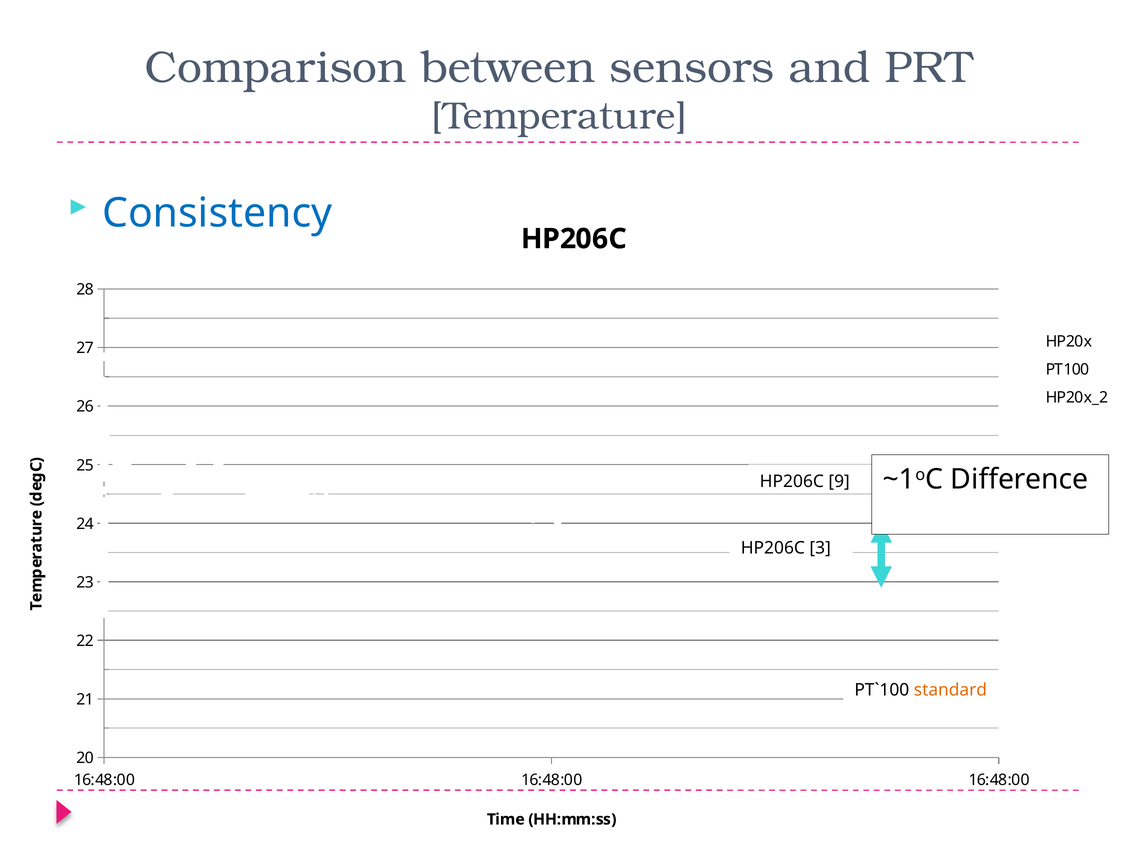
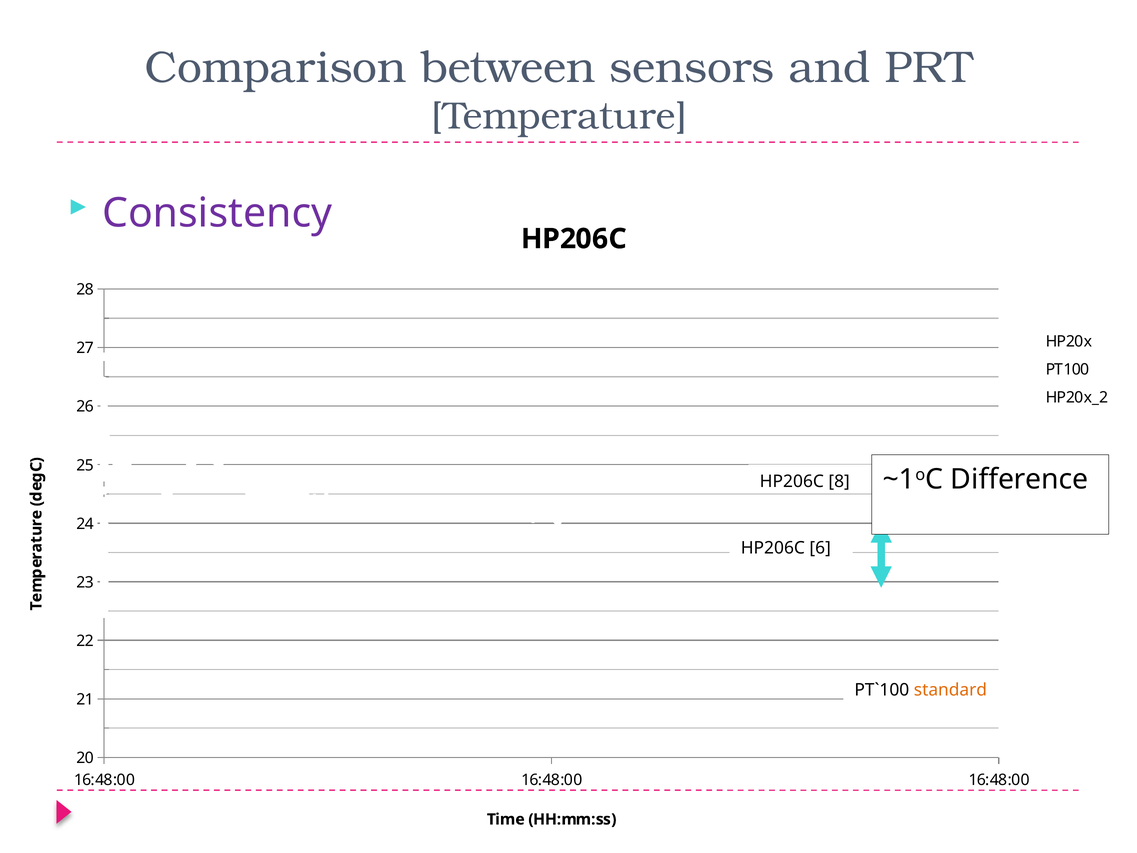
Consistency colour: blue -> purple (217, 213)
9: 9 -> 8 (839, 481)
3: 3 -> 6 (820, 548)
